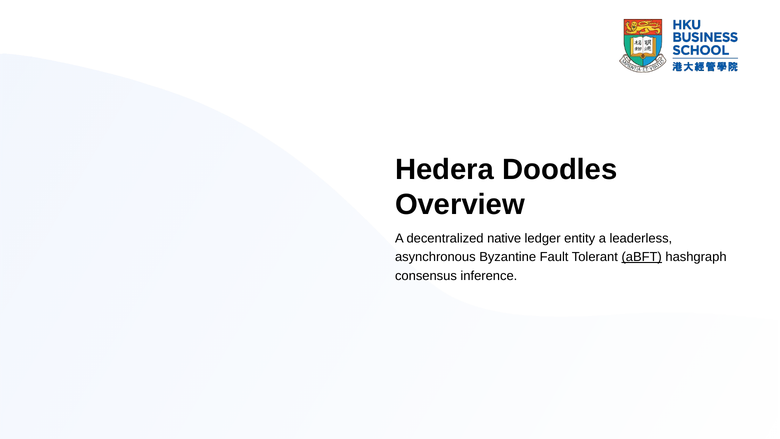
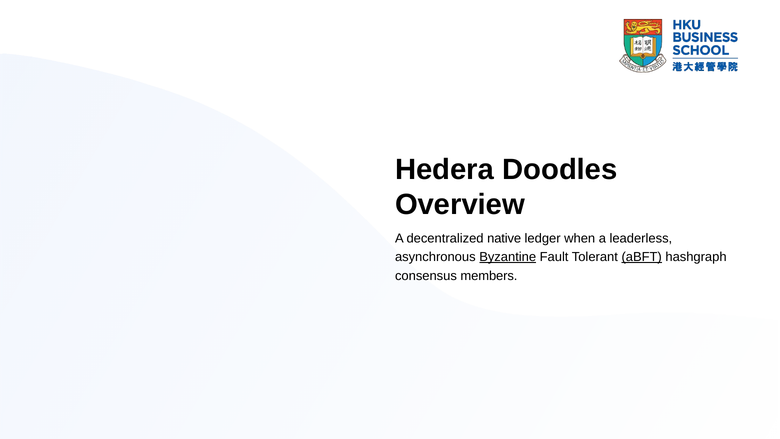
entity: entity -> when (580, 238)
Byzantine underline: none -> present (508, 257)
inference: inference -> members (489, 276)
